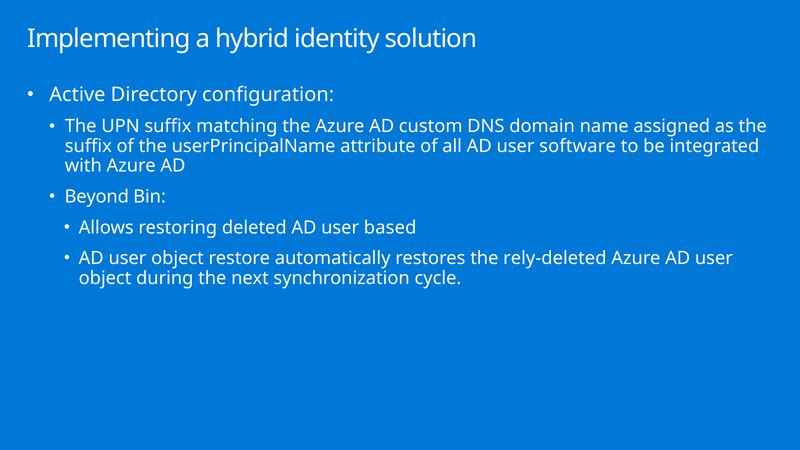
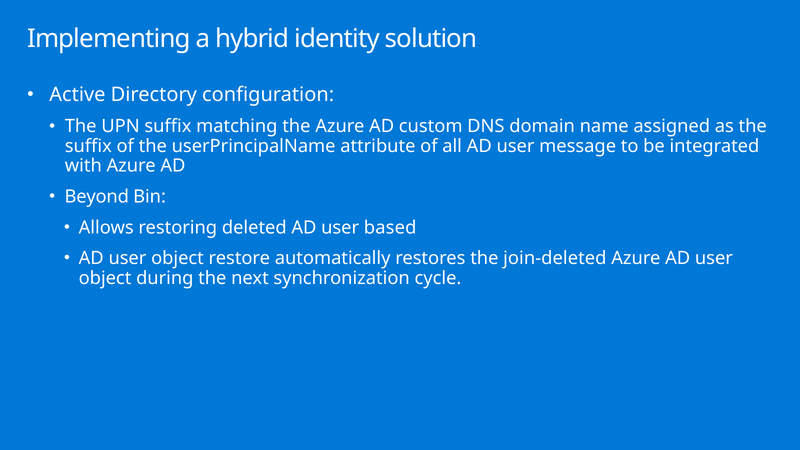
software: software -> message (578, 146)
rely-deleted: rely-deleted -> join-deleted (555, 258)
